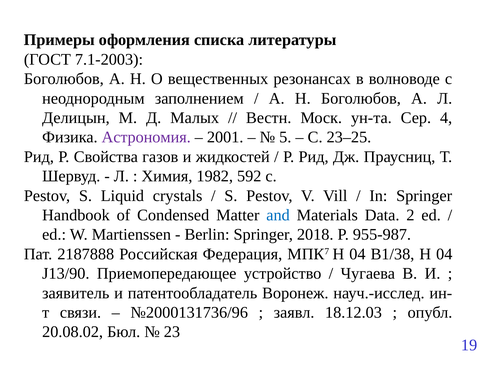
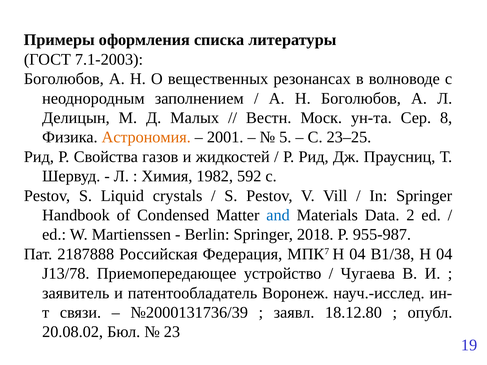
4: 4 -> 8 (446, 118)
Астрономия colour: purple -> orange (146, 137)
J13/90: J13/90 -> J13/78 (66, 274)
№2000131736/96: №2000131736/96 -> №2000131736/39 (189, 313)
18.12.03: 18.12.03 -> 18.12.80 (353, 313)
